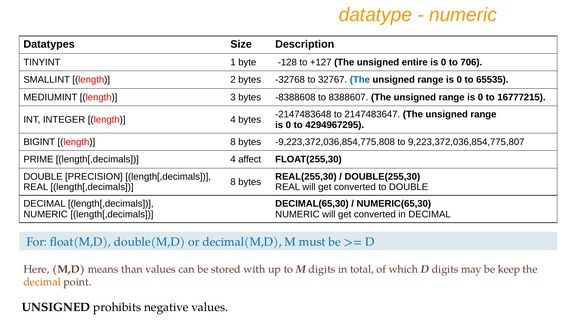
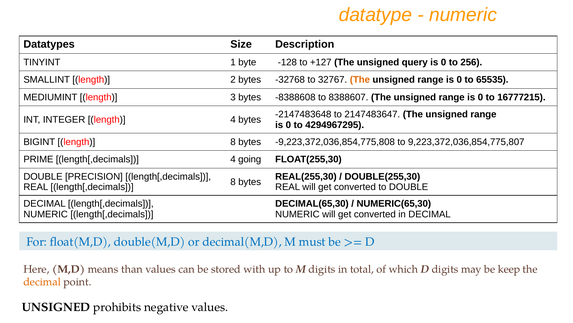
entire: entire -> query (415, 62)
706: 706 -> 256 (471, 62)
The colour: blue -> orange (360, 80)
affect: affect -> going (250, 159)
